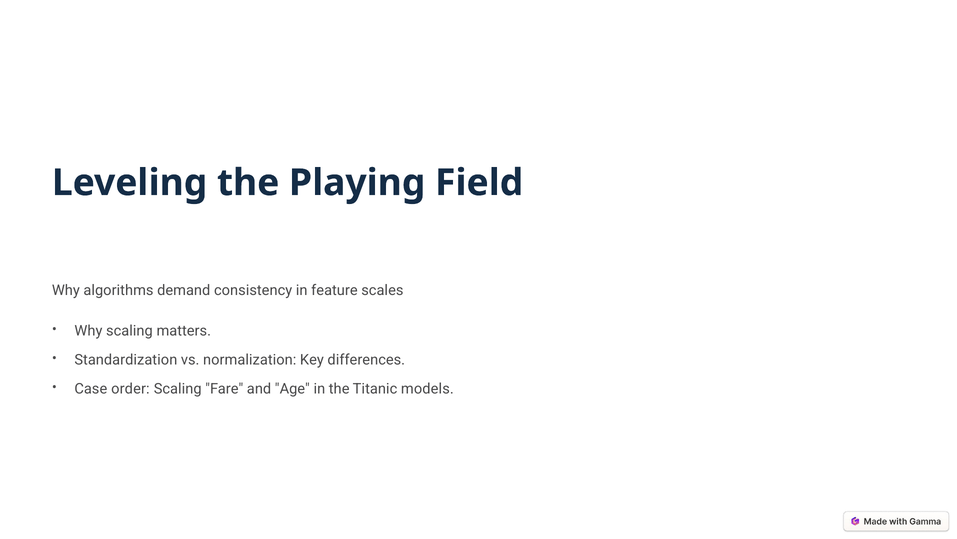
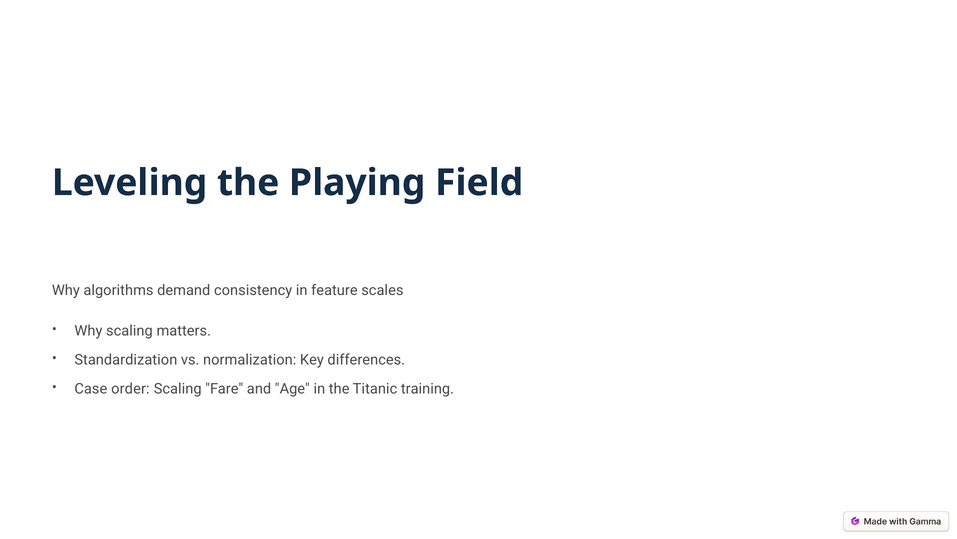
models: models -> training (427, 388)
